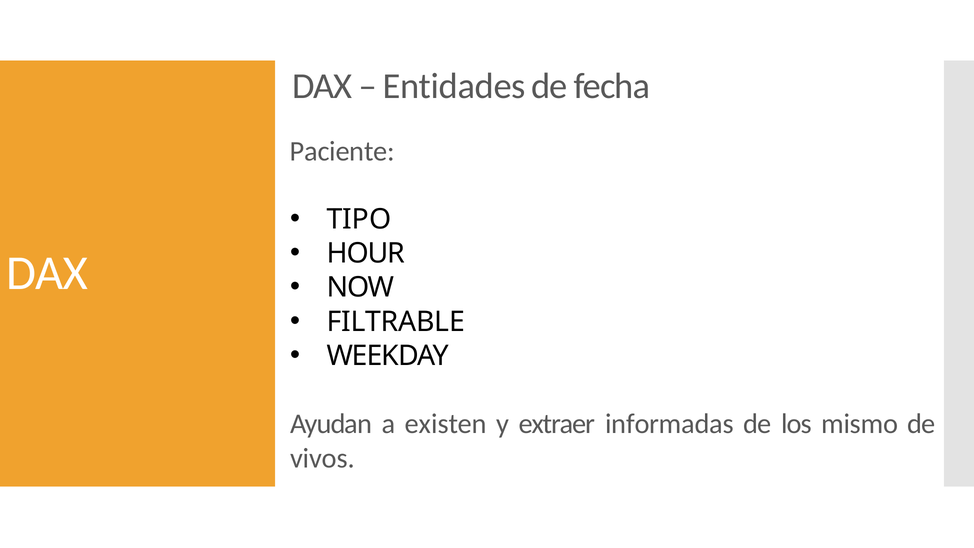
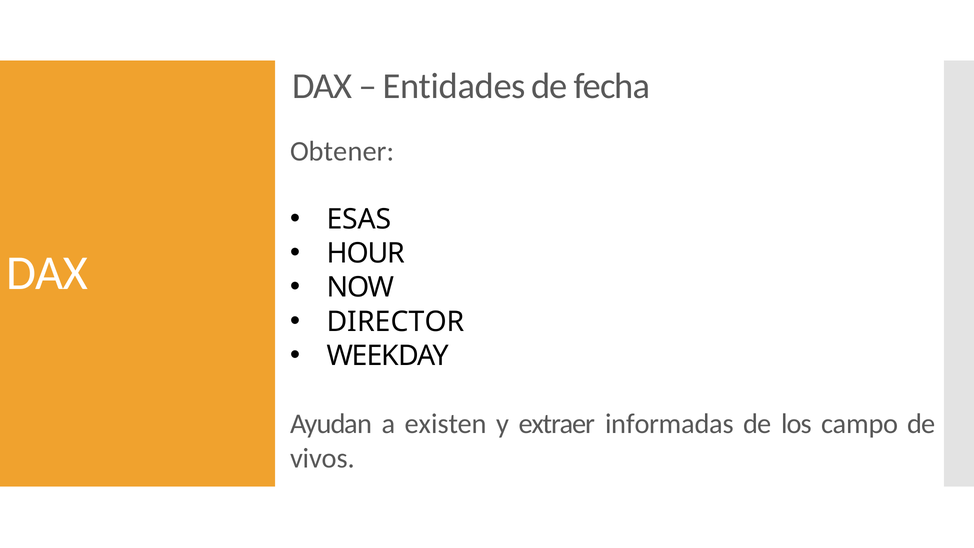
Paciente: Paciente -> Obtener (342, 151)
TIPO: TIPO -> ESAS (359, 219)
FILTRABLE: FILTRABLE -> DIRECTOR (396, 322)
mismo: mismo -> campo (860, 424)
